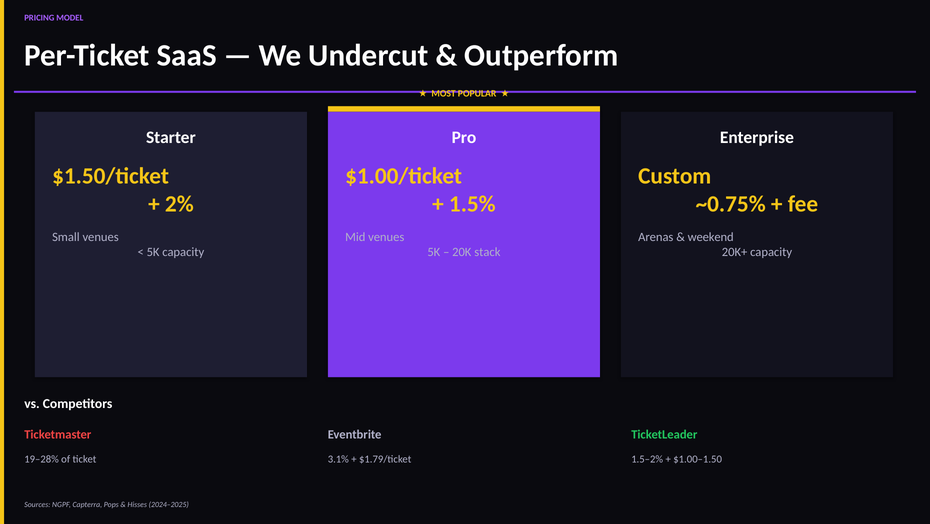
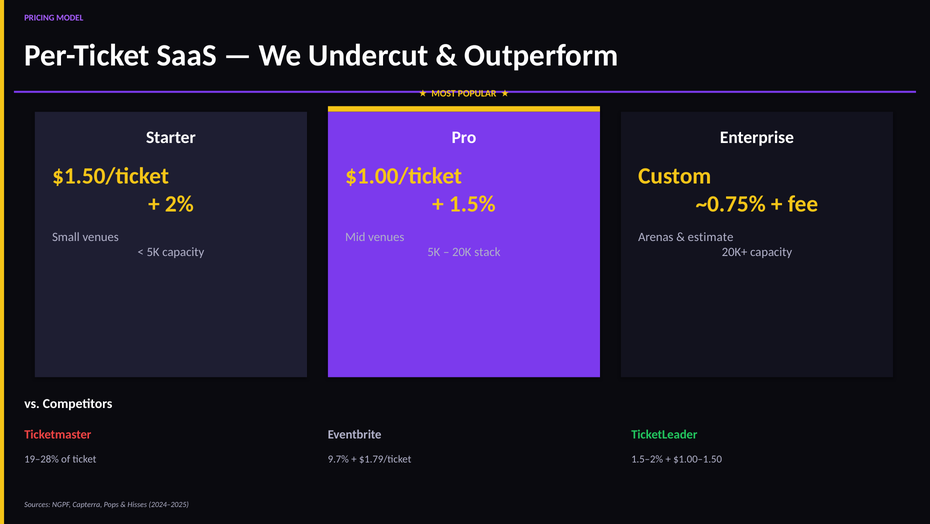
weekend: weekend -> estimate (711, 237)
3.1%: 3.1% -> 9.7% (338, 458)
